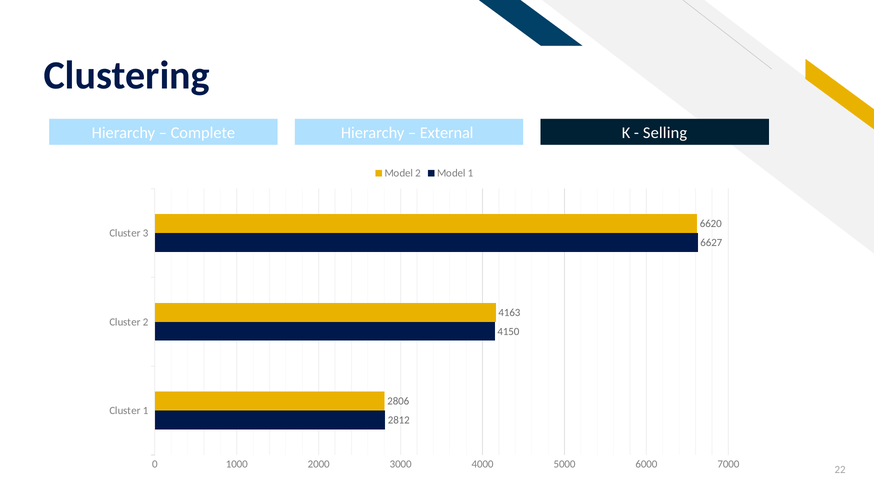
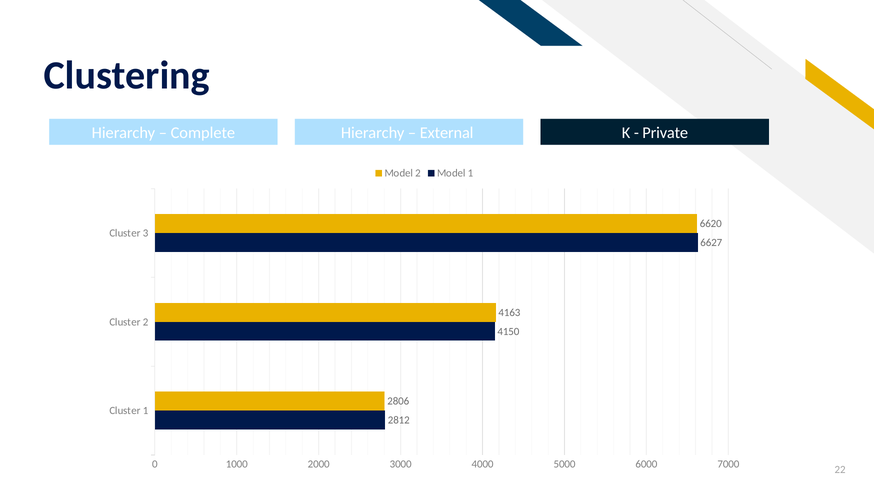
Selling: Selling -> Private (665, 133)
